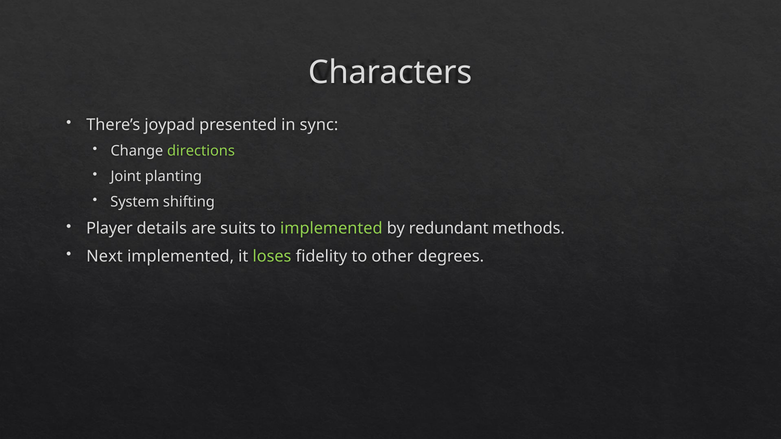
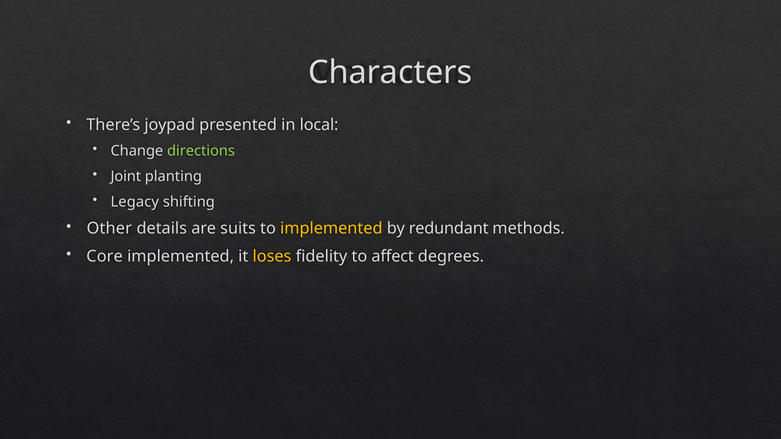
sync: sync -> local (319, 125)
System: System -> Legacy (135, 202)
Player: Player -> Other (109, 229)
implemented colour: light green -> yellow (331, 229)
Next: Next -> Core (105, 256)
loses colour: light green -> yellow (272, 256)
other: other -> affect (393, 256)
